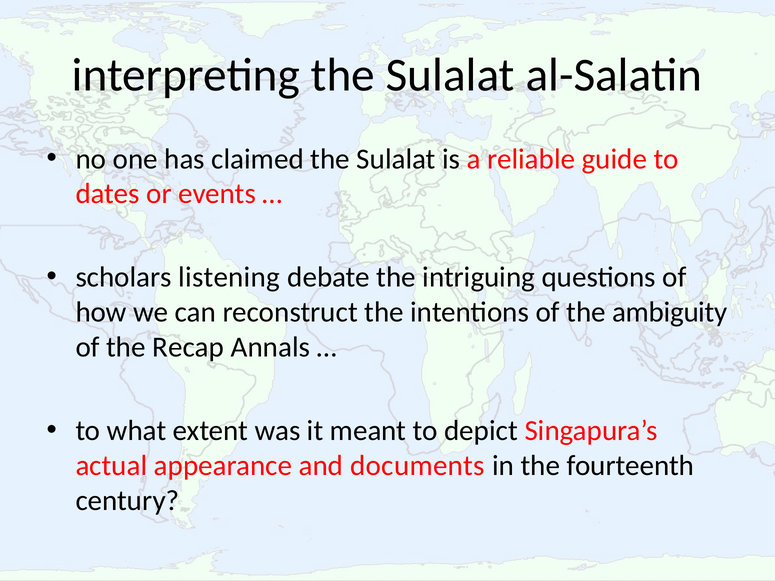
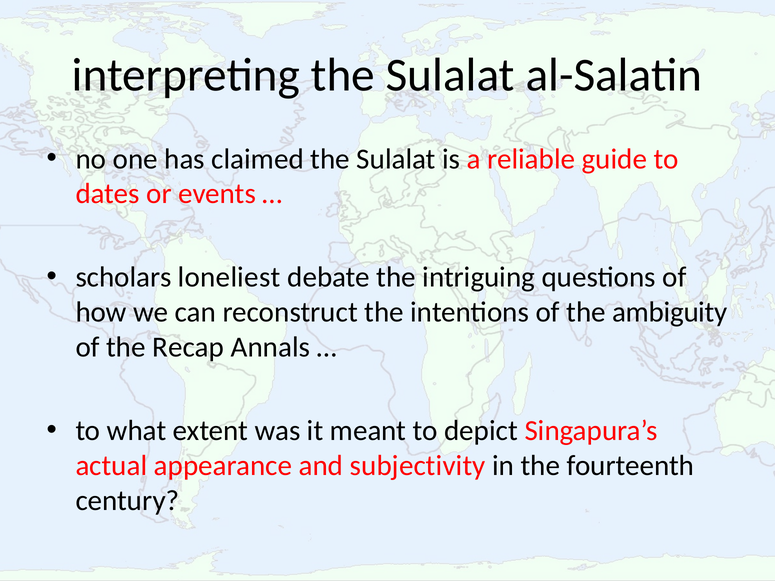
listening: listening -> loneliest (229, 277)
documents: documents -> subjectivity (418, 466)
